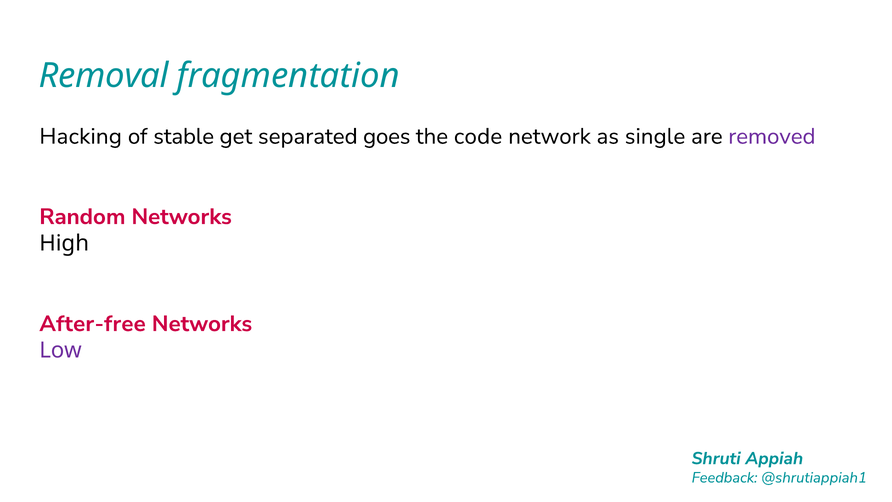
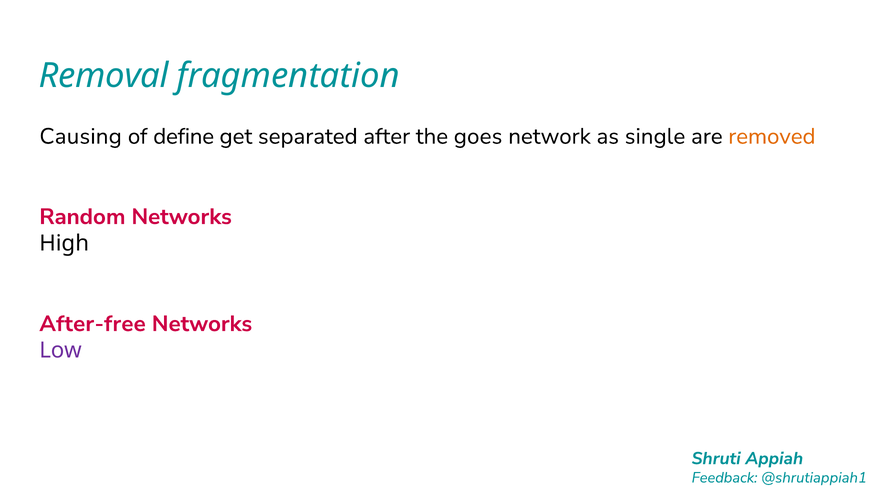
Hacking: Hacking -> Causing (81, 136)
stable: stable -> define (184, 136)
goes: goes -> after (387, 136)
code: code -> goes (478, 136)
removed colour: purple -> orange (772, 136)
